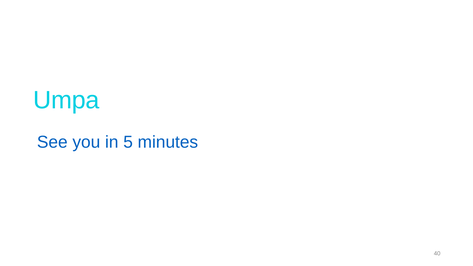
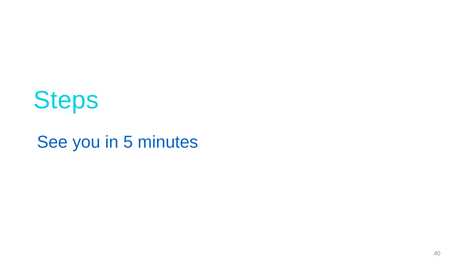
Umpa: Umpa -> Steps (66, 100)
